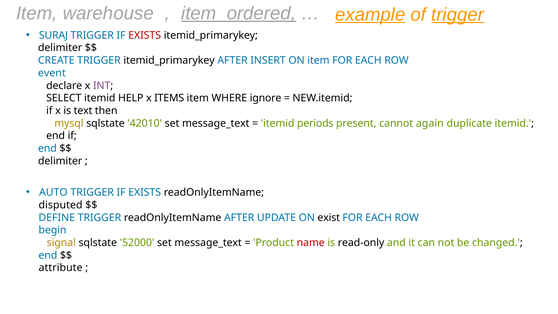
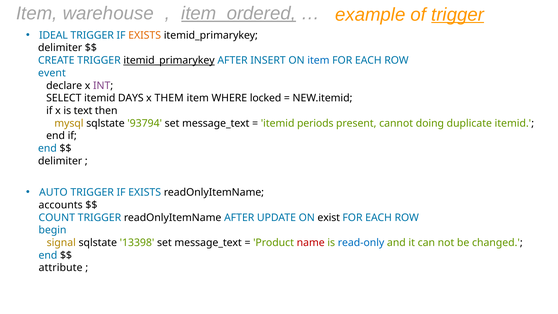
example underline: present -> none (370, 15)
SURAJ: SURAJ -> IDEAL (53, 35)
EXISTS colour: red -> orange (145, 35)
itemid_primarykey underline: none -> present (169, 60)
HELP: HELP -> DAYS (131, 98)
ITEMS: ITEMS -> THEM (169, 98)
ignore: ignore -> locked (266, 98)
42010: 42010 -> 93794 (145, 123)
again: again -> doing (430, 123)
disputed: disputed -> accounts (61, 205)
DEFINE: DEFINE -> COUNT (57, 217)
52000: 52000 -> 13398 (137, 243)
read-only colour: black -> blue (361, 243)
